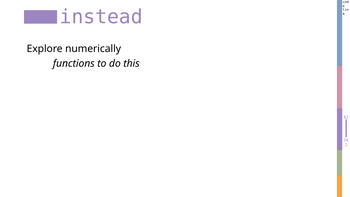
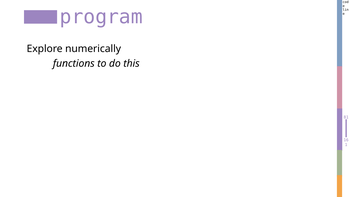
instead: instead -> program (101, 17)
